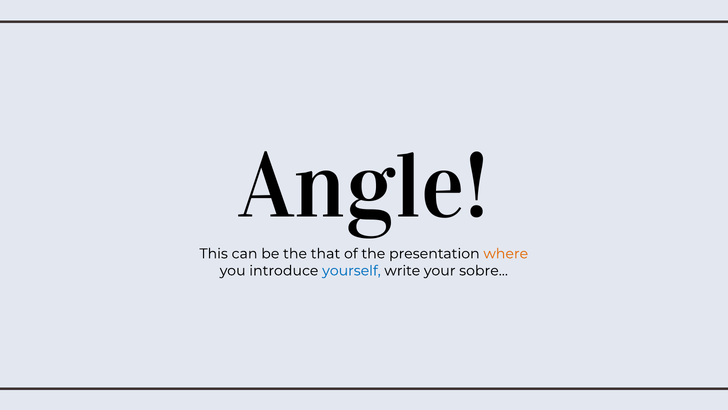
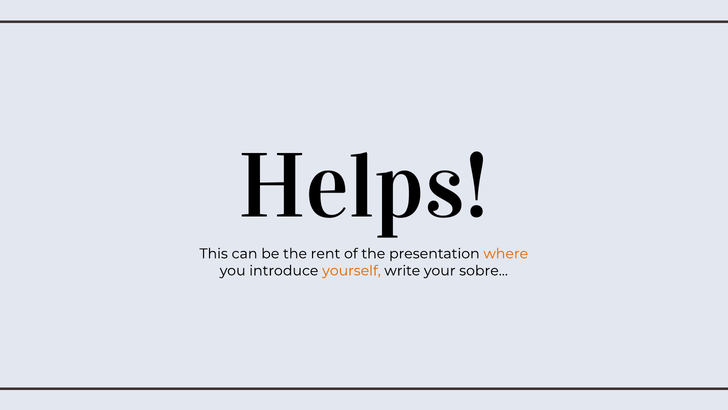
Angle: Angle -> Helps (364, 186)
that: that -> rent (325, 253)
yourself colour: blue -> orange (351, 270)
